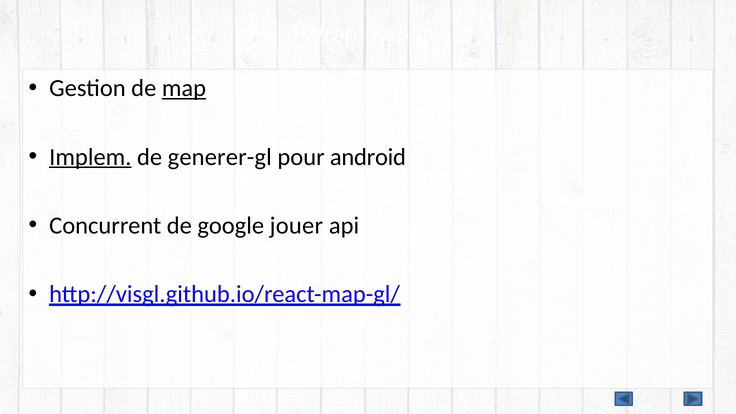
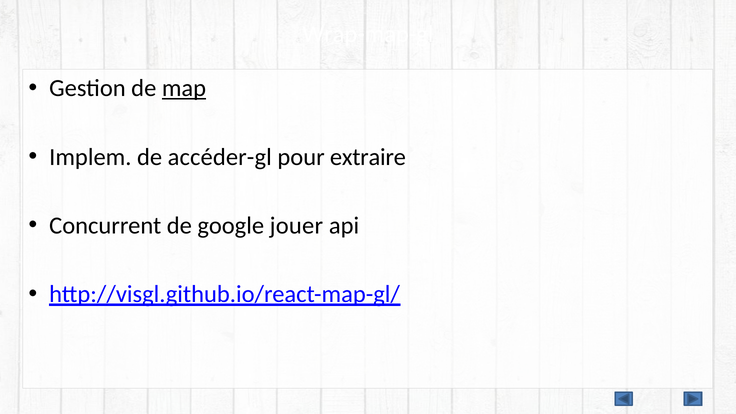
Implem underline: present -> none (90, 157)
generer-gl: generer-gl -> accéder-gl (220, 157)
android: android -> extraire (368, 157)
